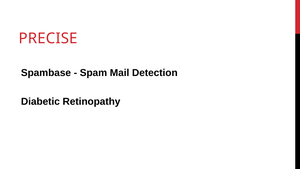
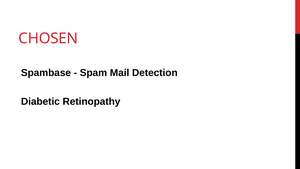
PRECISE: PRECISE -> CHOSEN (48, 38)
